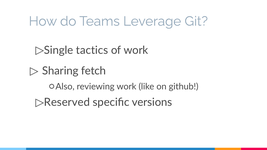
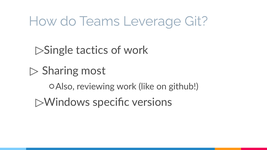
fetch: fetch -> most (93, 71)
Reserved: Reserved -> Windows (67, 102)
